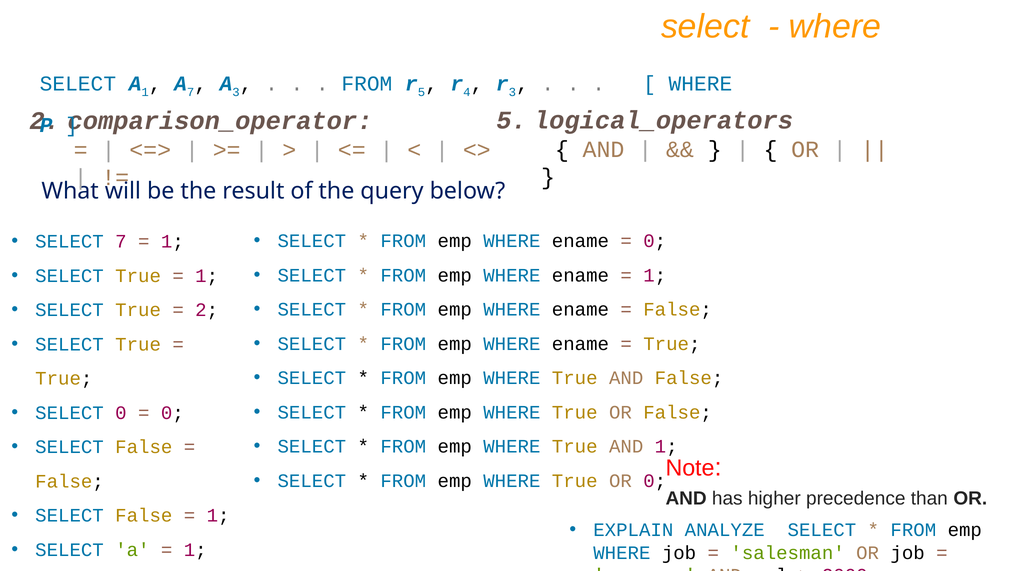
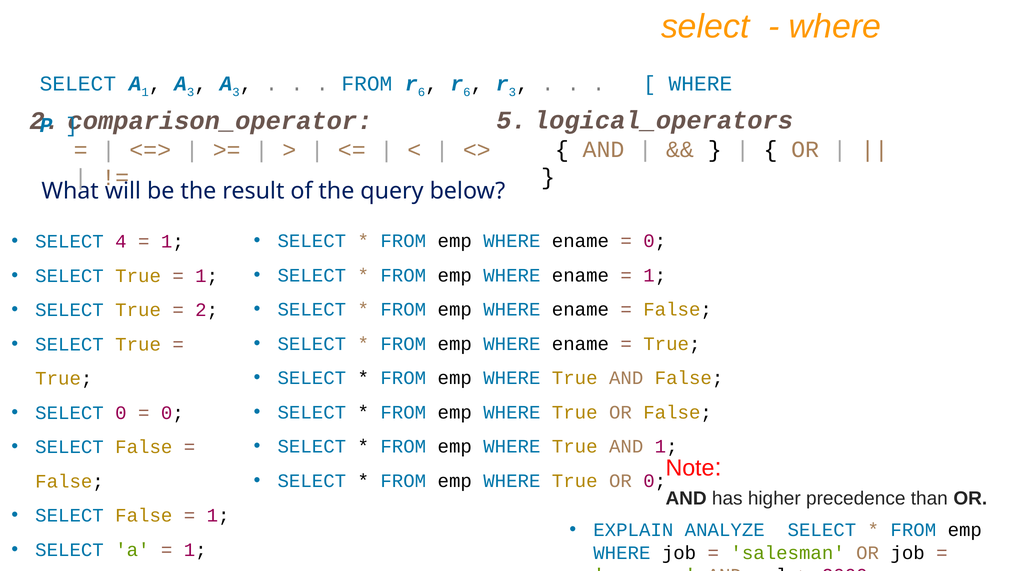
7: 7 -> 3 (191, 92)
5: 5 -> 6 (421, 92)
4: 4 -> 6 (467, 92)
SELECT 7: 7 -> 4 (121, 242)
